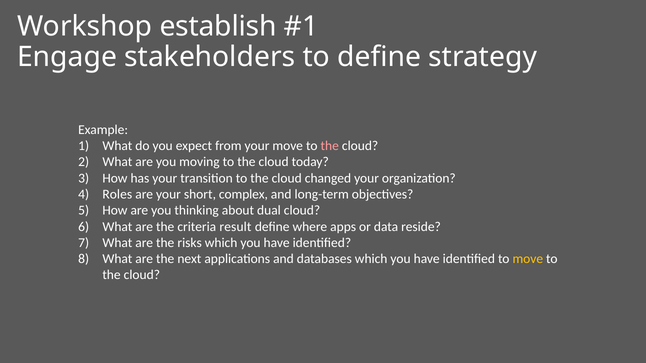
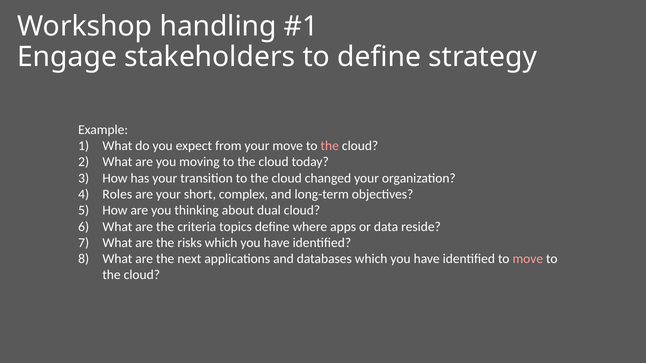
establish: establish -> handling (218, 26)
result: result -> topics (236, 227)
move colour: yellow -> pink (528, 259)
